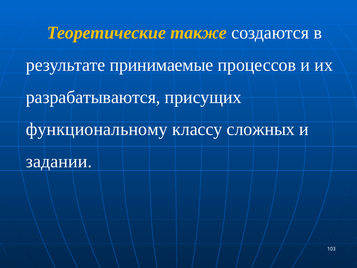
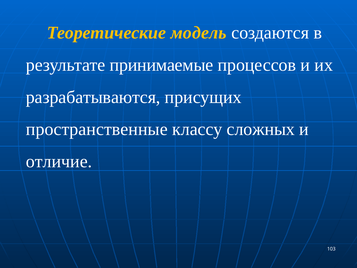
также: также -> модель (199, 33)
функциональному: функциональному -> пространственные (97, 129)
задании: задании -> отличие (59, 161)
